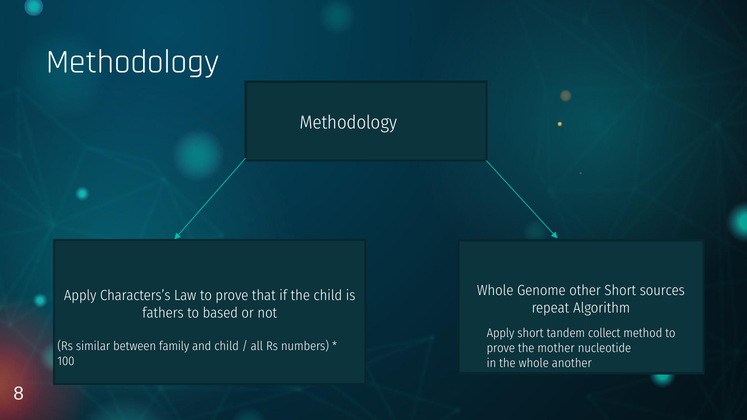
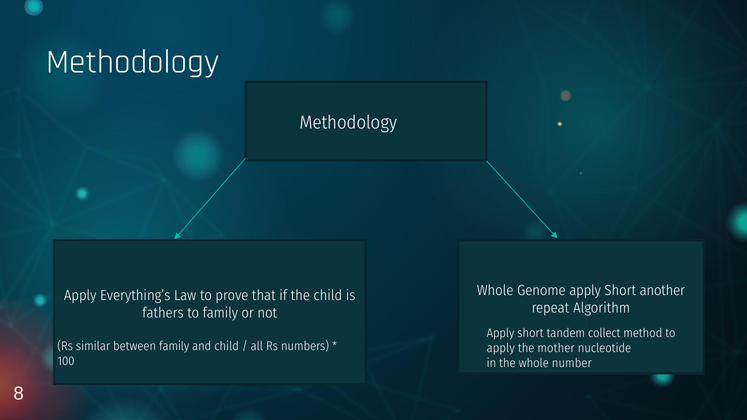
Genome other: other -> apply (585, 290)
sources: sources -> another (662, 290)
Characters’s: Characters’s -> Everything’s (135, 296)
to based: based -> family (220, 313)
prove: prove -> apply (501, 348)
another: another -> number (572, 363)
